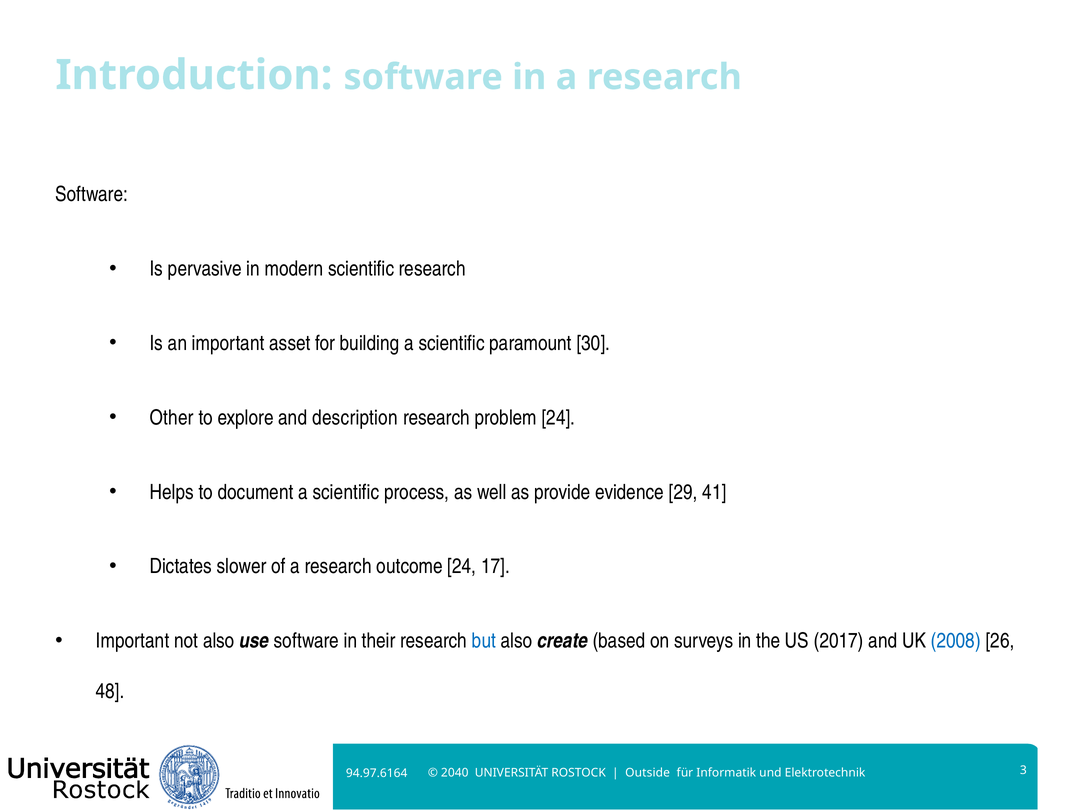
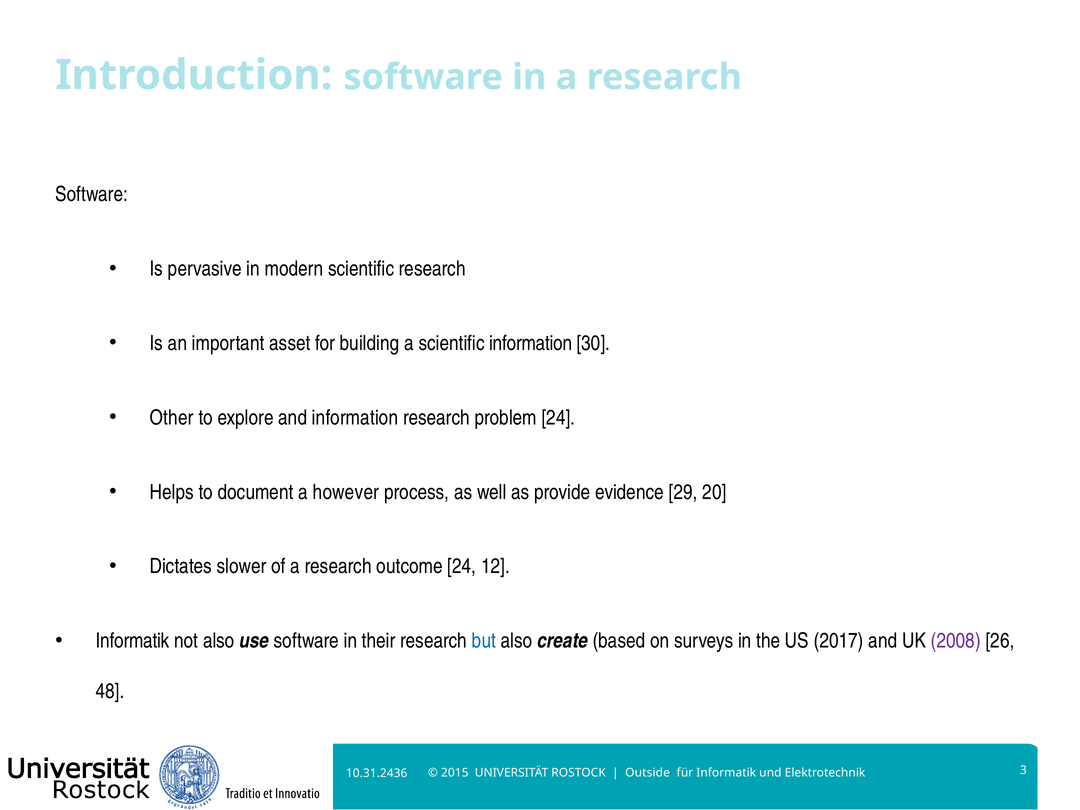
scientific paramount: paramount -> information (531, 343)
and description: description -> information (355, 418)
document a scientific: scientific -> however (346, 492)
41: 41 -> 20 (714, 492)
17: 17 -> 12 (496, 567)
Important: Important -> Informatik (133, 641)
2008 colour: blue -> purple (956, 641)
94.97.6164: 94.97.6164 -> 10.31.2436 (377, 773)
2040: 2040 -> 2015 (455, 773)
